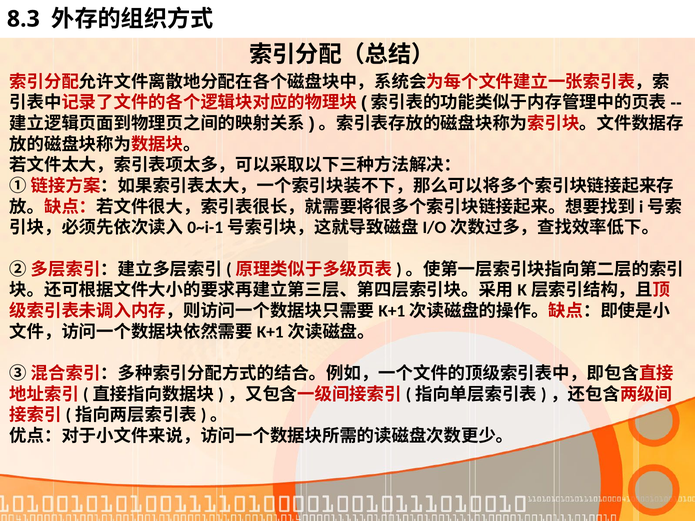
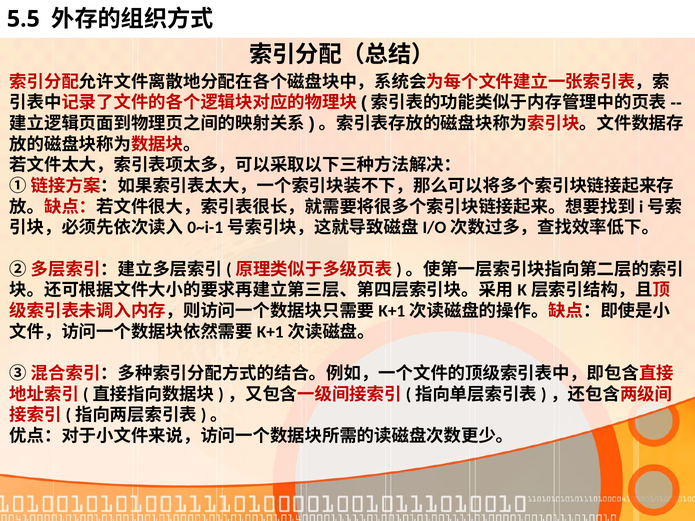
8.3: 8.3 -> 5.5 (23, 19)
